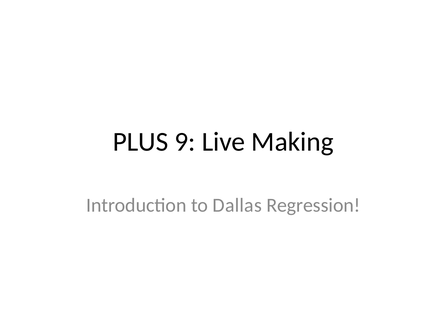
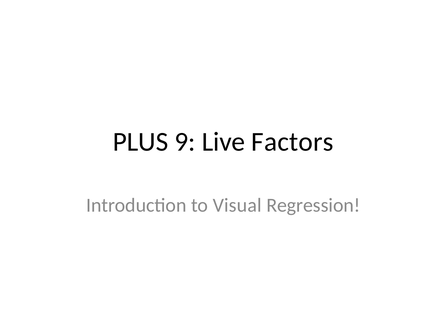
Making: Making -> Factors (292, 142)
Dallas: Dallas -> Visual (237, 206)
